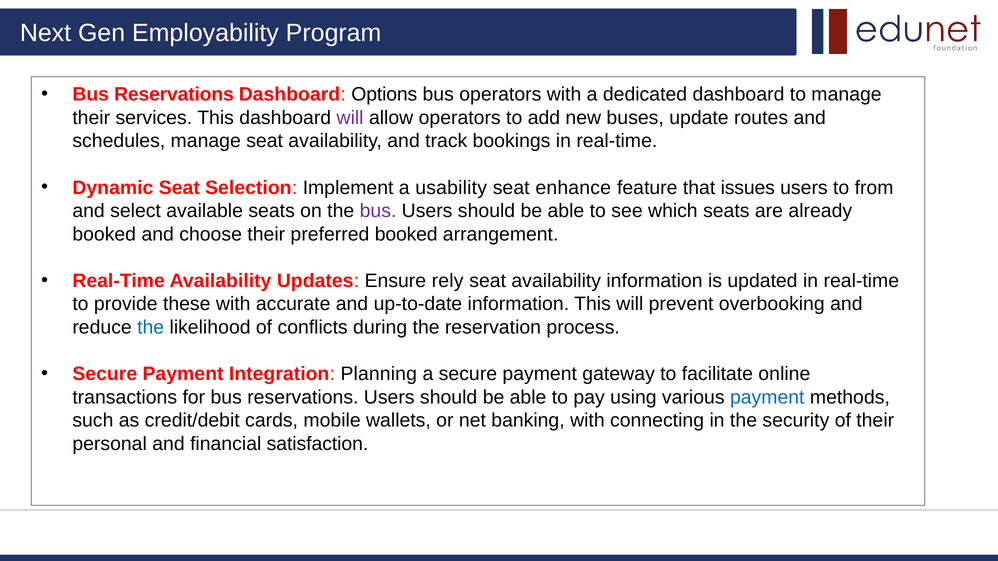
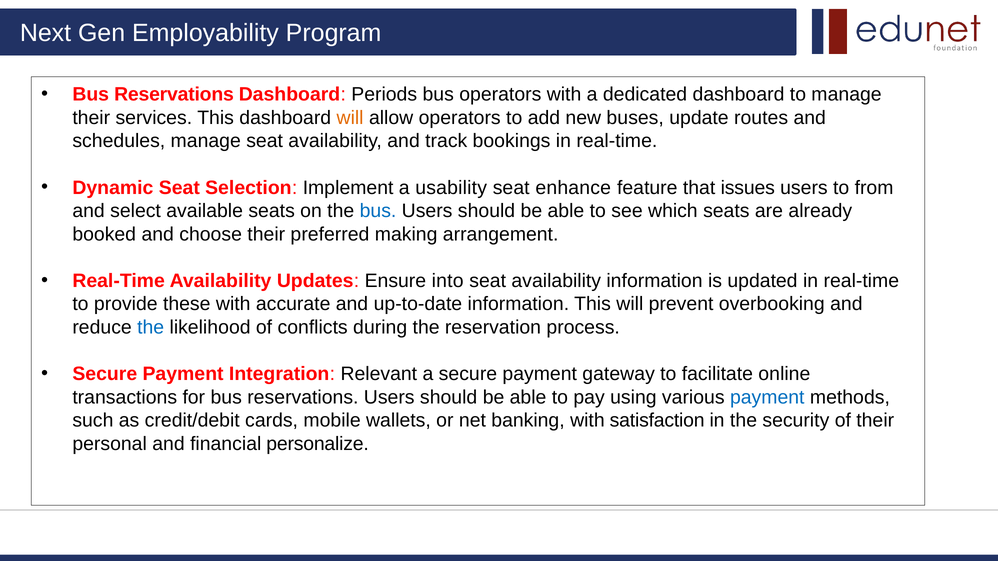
Options: Options -> Periods (384, 95)
will colour: purple -> orange (350, 118)
bus colour: purple -> blue (378, 211)
preferred booked: booked -> making (406, 234)
rely: rely -> into (448, 281)
Planning: Planning -> Relevant (379, 374)
connecting: connecting -> satisfaction (657, 421)
satisfaction: satisfaction -> personalize (318, 444)
